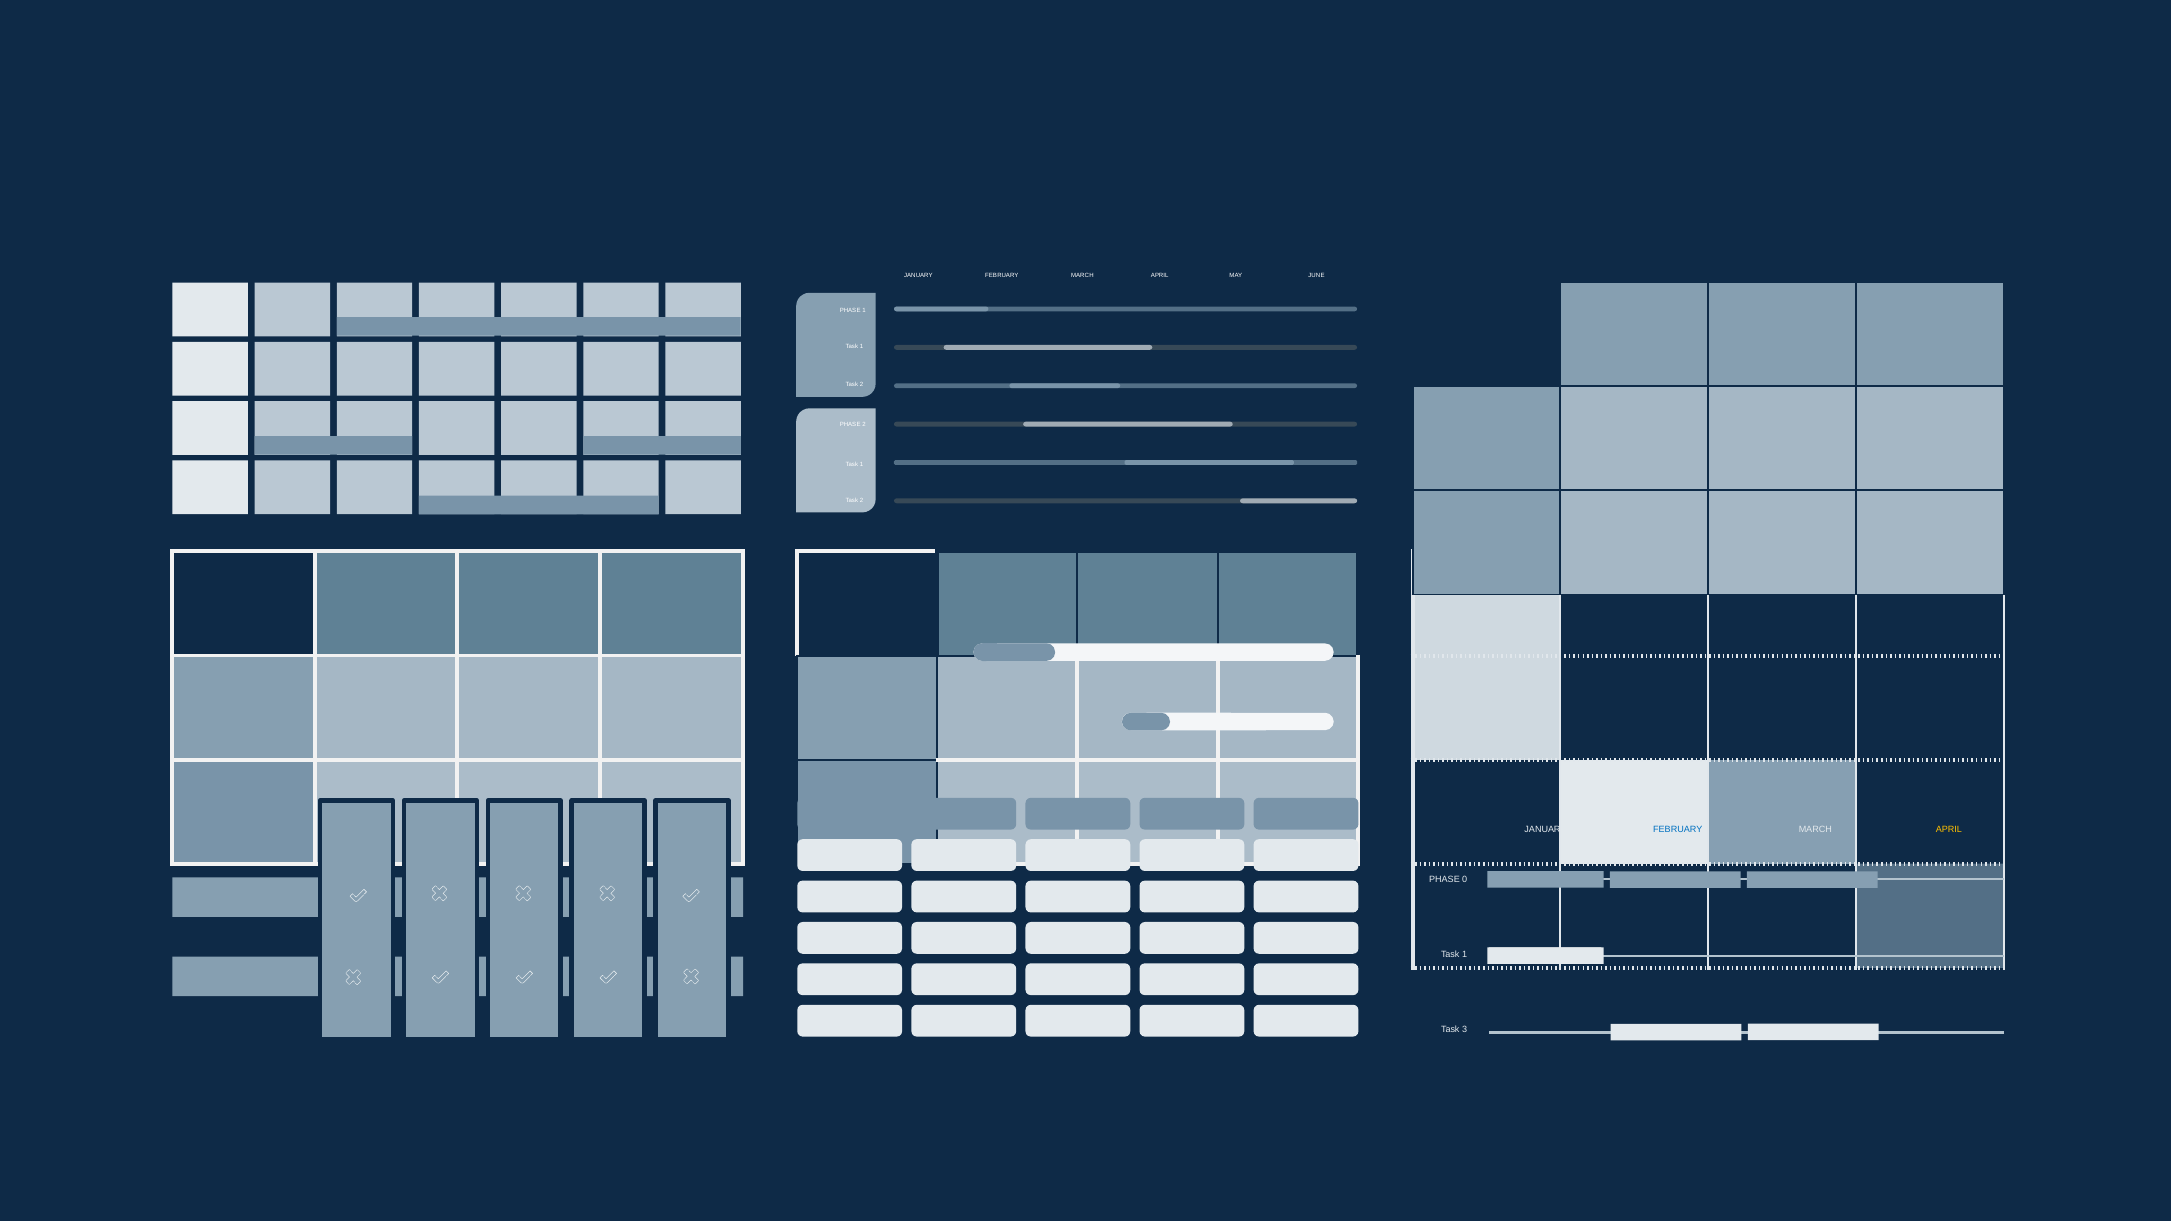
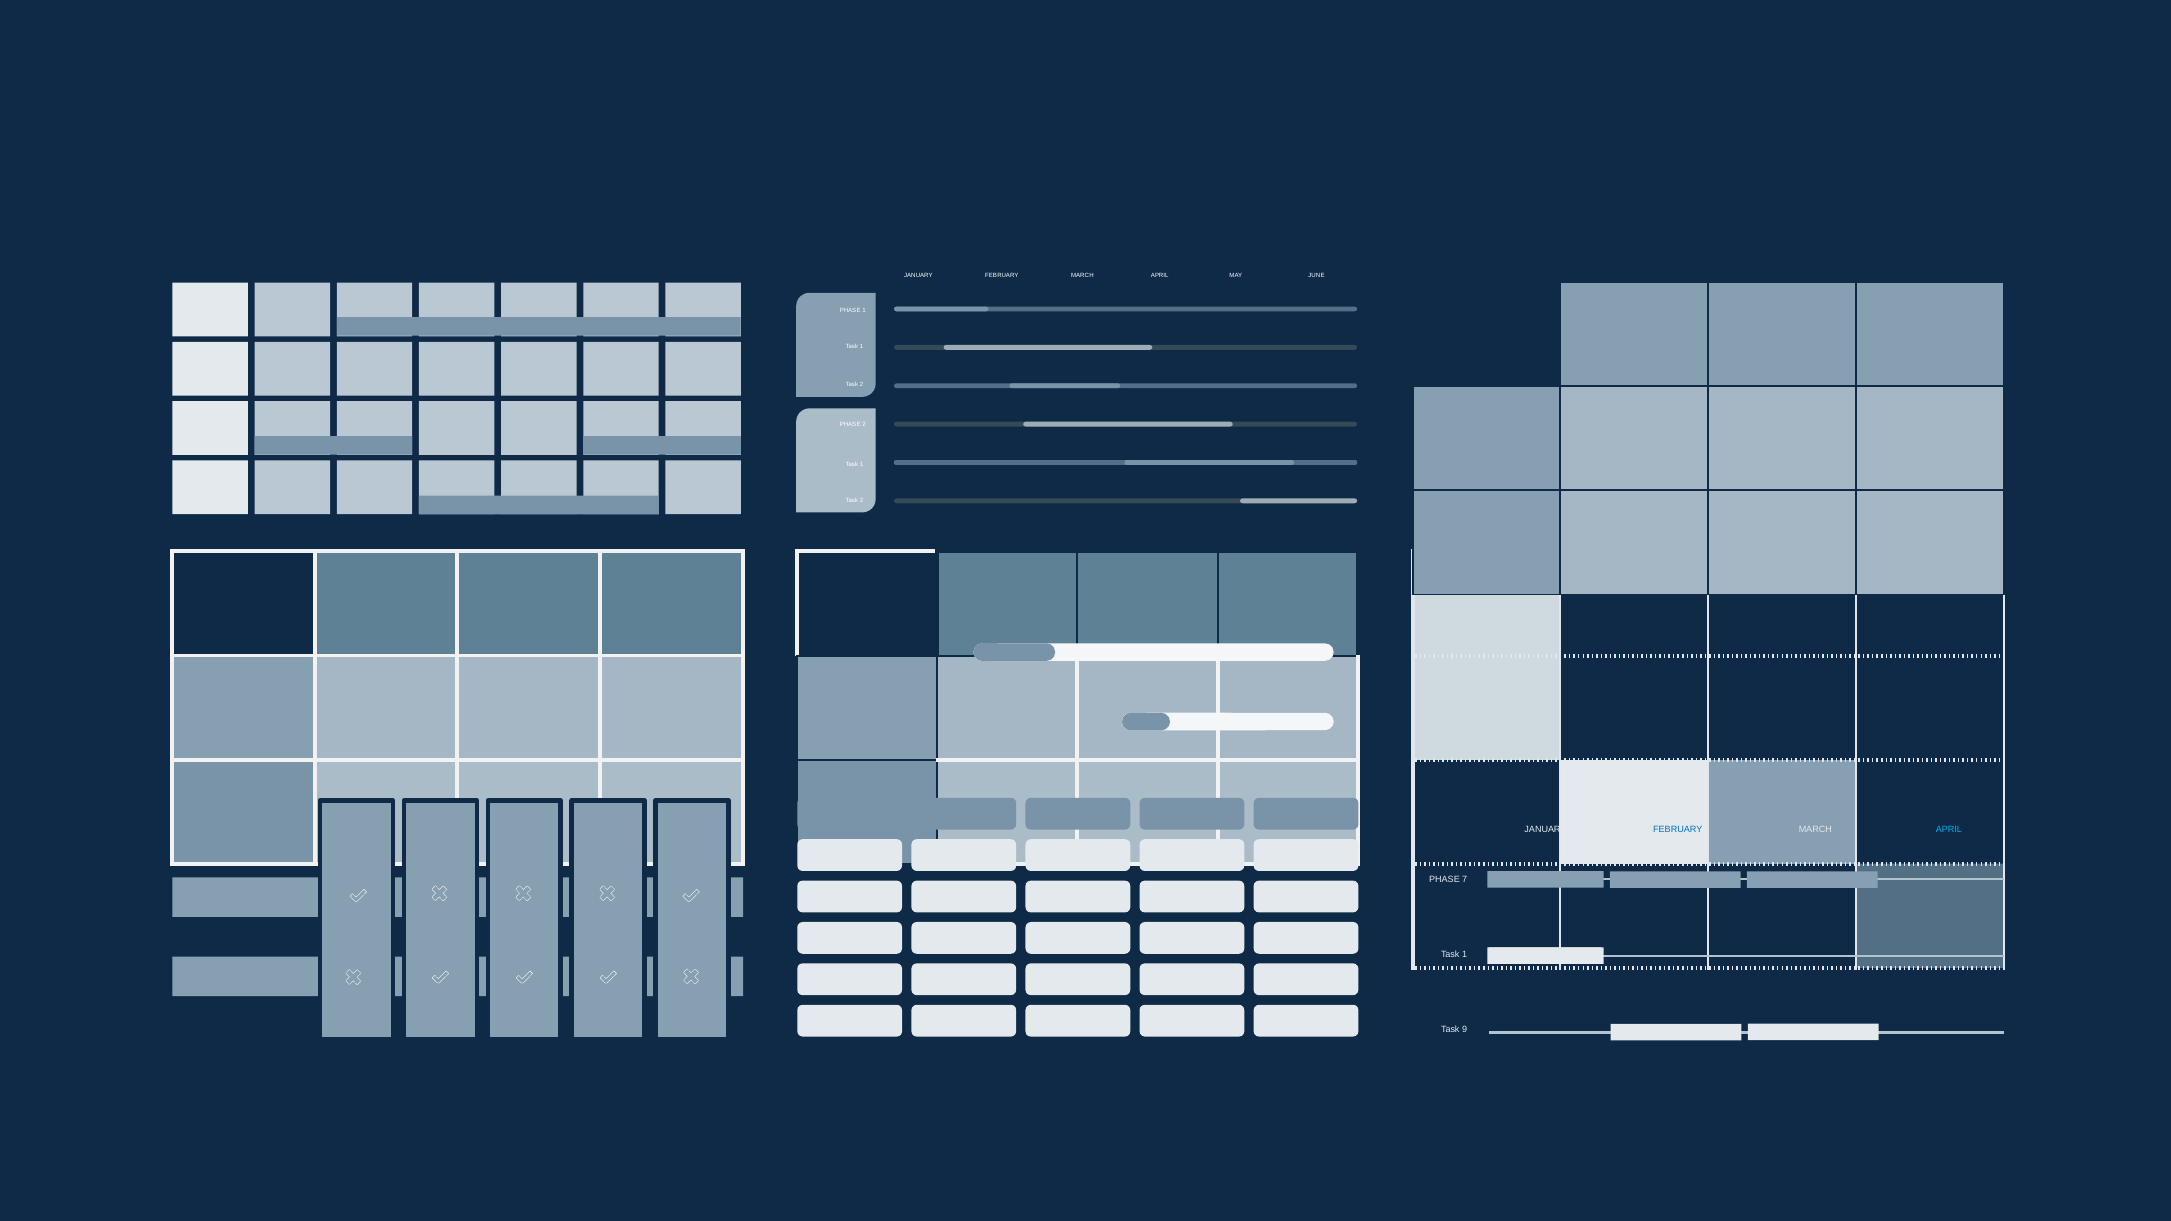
APRIL colour: yellow -> light blue (1949, 830)
0: 0 -> 7 (1465, 880)
3: 3 -> 9 (1465, 1030)
